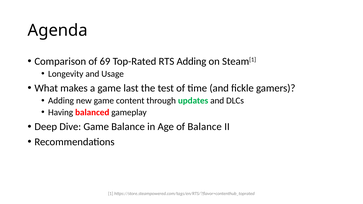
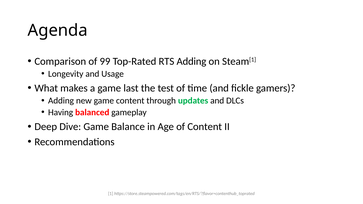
69: 69 -> 99 (105, 61)
of Balance: Balance -> Content (205, 127)
